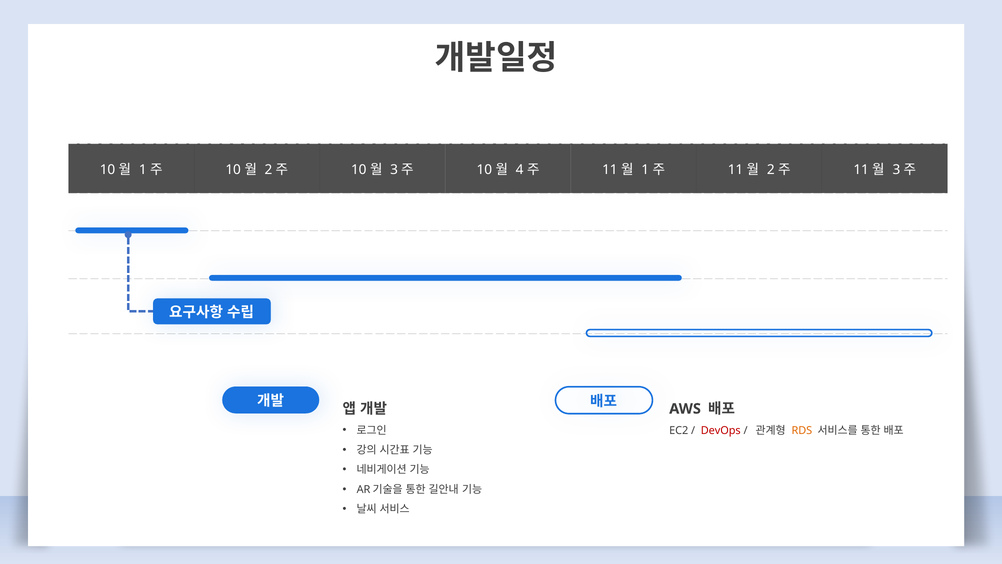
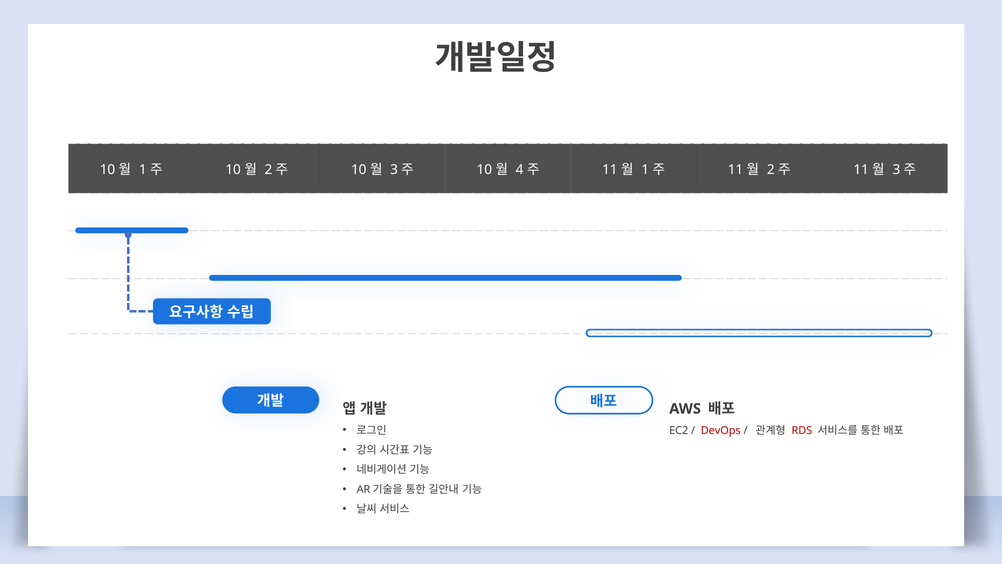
RDS colour: orange -> red (802, 430)
